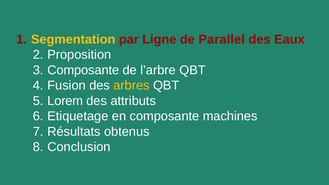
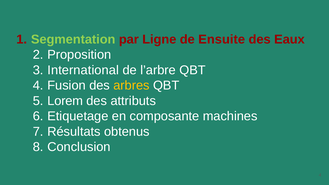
Segmentation colour: yellow -> light green (73, 39)
Parallel: Parallel -> Ensuite (222, 39)
Composante: Composante -> International (83, 70)
